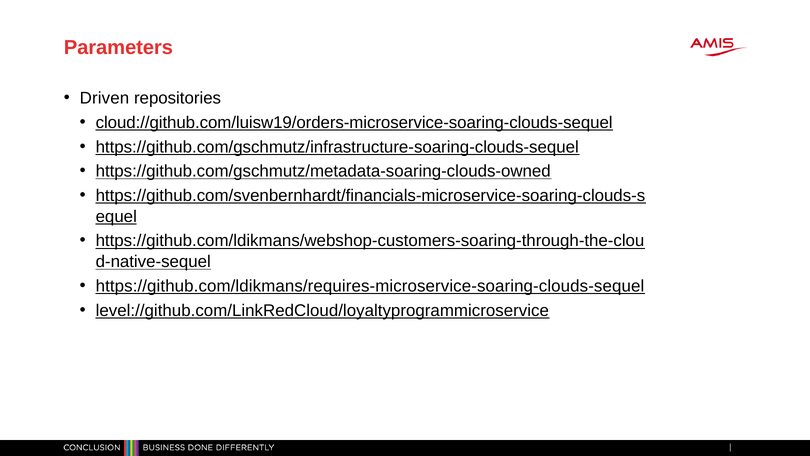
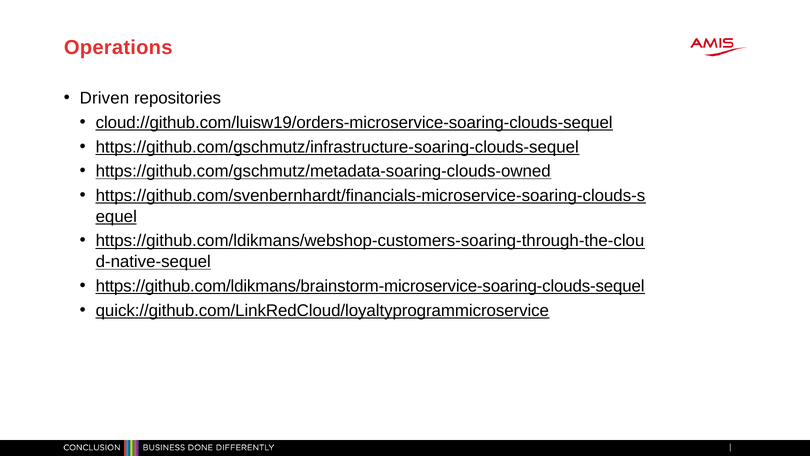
Parameters: Parameters -> Operations (118, 47)
https://github.com/ldikmans/requires-microservice-soaring-clouds-sequel: https://github.com/ldikmans/requires-microservice-soaring-clouds-sequel -> https://github.com/ldikmans/brainstorm-microservice-soaring-clouds-sequel (370, 286)
level://github.com/LinkRedCloud/loyaltyprogrammicroservice: level://github.com/LinkRedCloud/loyaltyprogrammicroservice -> quick://github.com/LinkRedCloud/loyaltyprogrammicroservice (322, 310)
